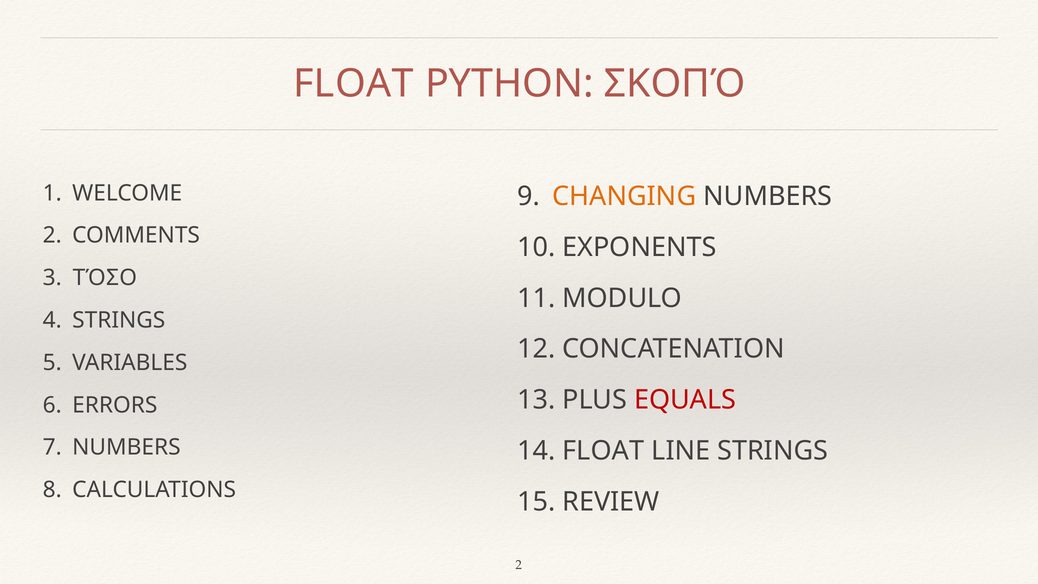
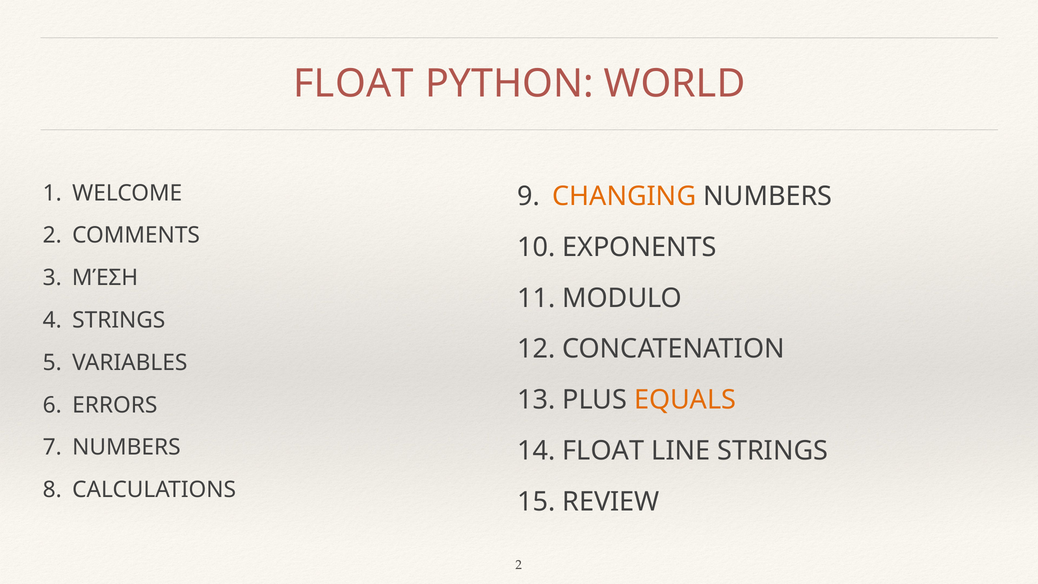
ΣΚΟΠΌ: ΣΚΟΠΌ -> WORLD (675, 84)
ΤΌΣΟ: ΤΌΣΟ -> ΜΈΣΗ (105, 278)
EQUALS colour: red -> orange (685, 400)
